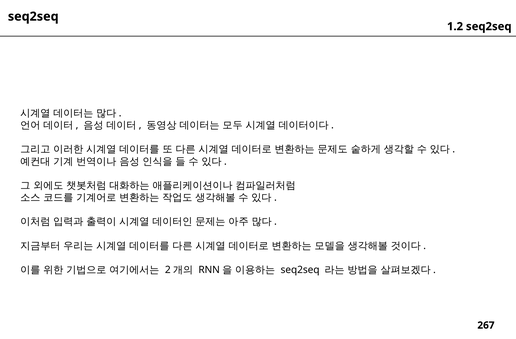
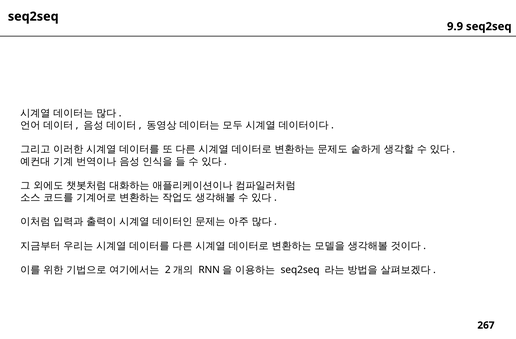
1.2: 1.2 -> 9.9 (455, 26)
